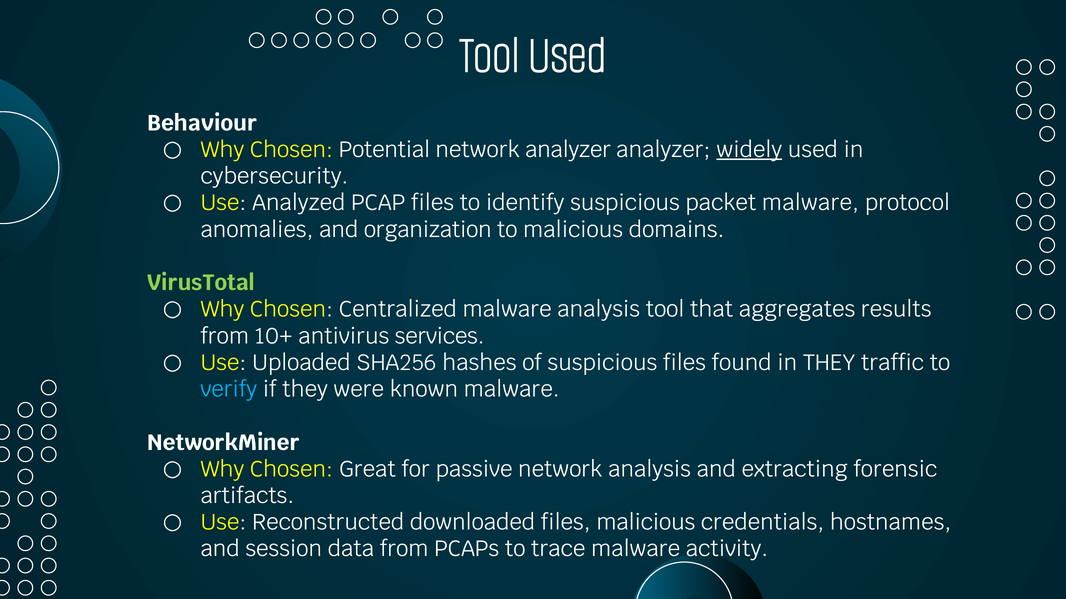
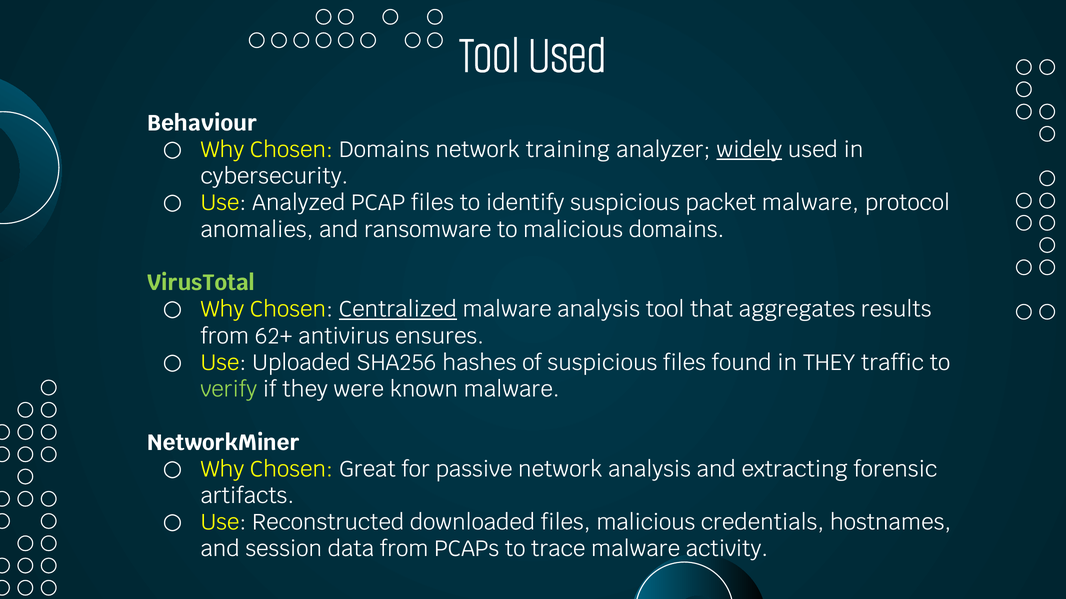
Chosen Potential: Potential -> Domains (384, 150)
network analyzer: analyzer -> training (568, 150)
organization: organization -> ransomware (428, 230)
Centralized underline: none -> present (398, 310)
10+: 10+ -> 62+ (274, 337)
services: services -> ensures (440, 337)
verify colour: light blue -> light green (229, 390)
